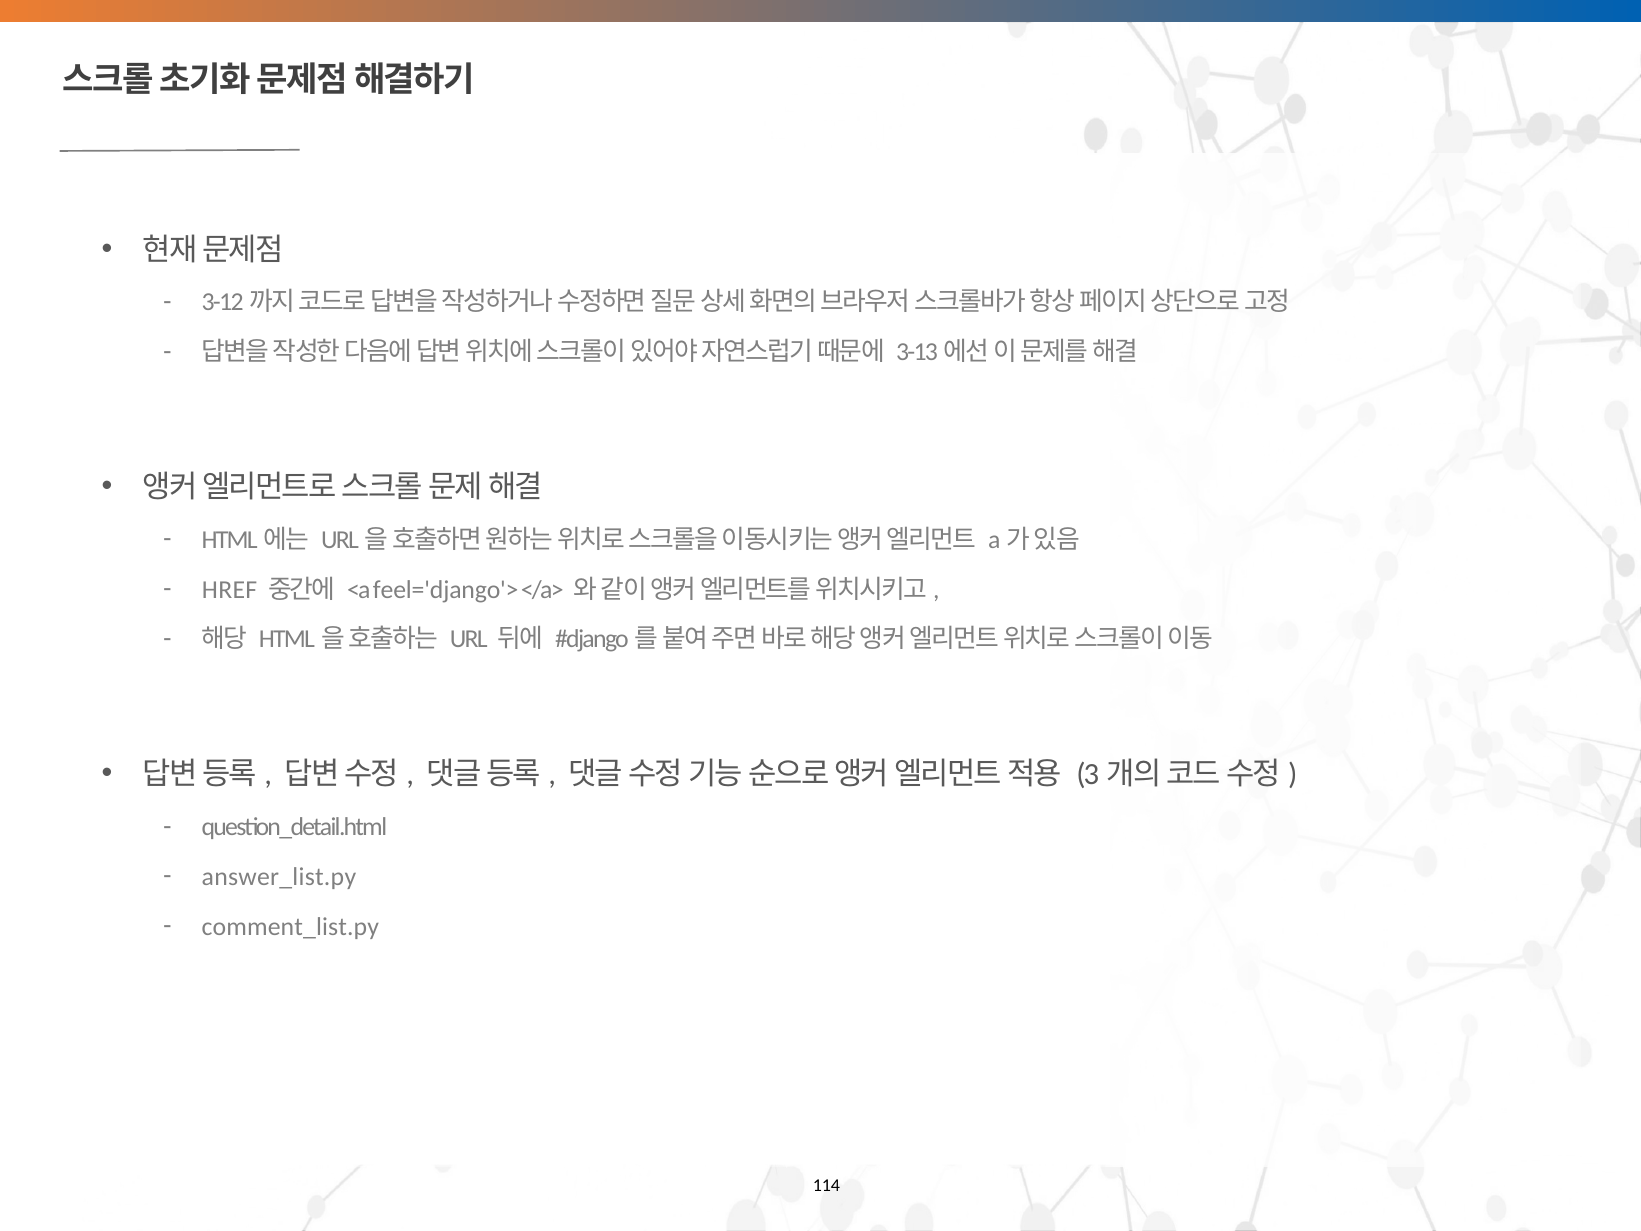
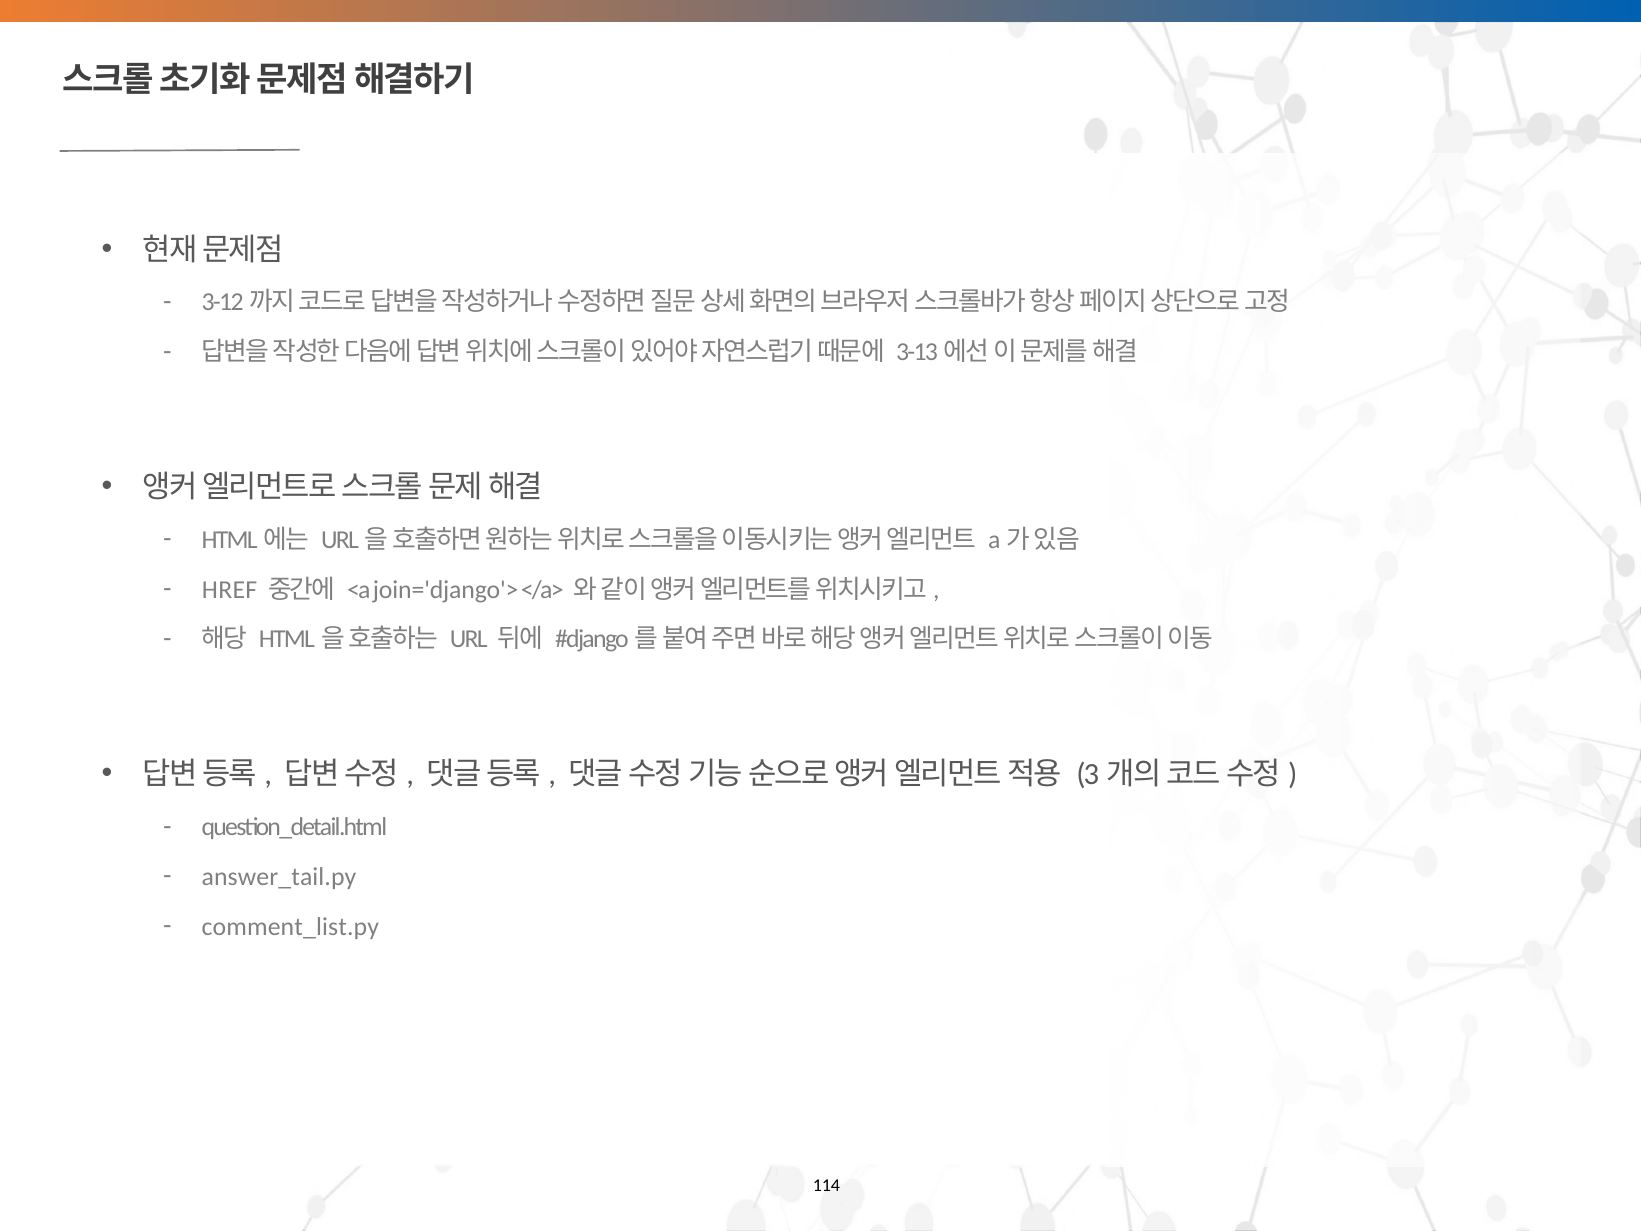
feel='django'>: feel='django'> -> join='django'> (446, 589)
answer_list.py: answer_list.py -> answer_tail.py (279, 877)
